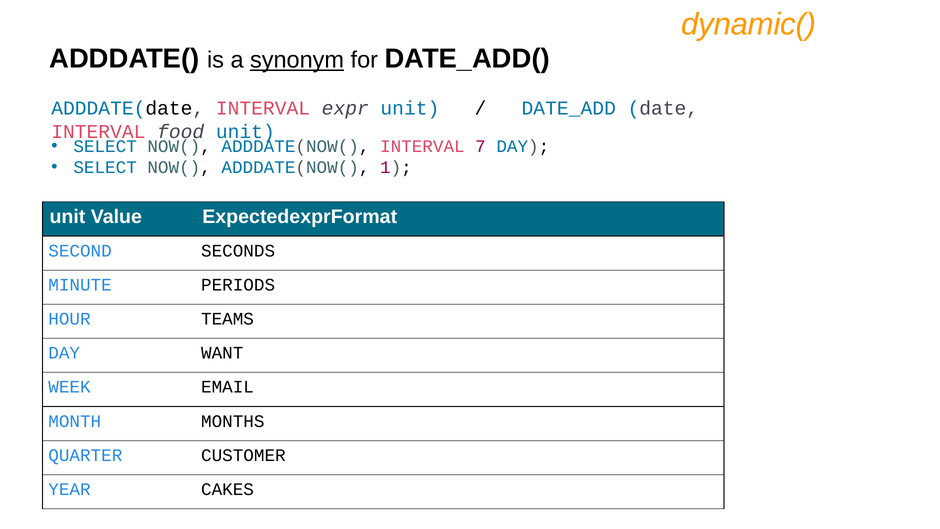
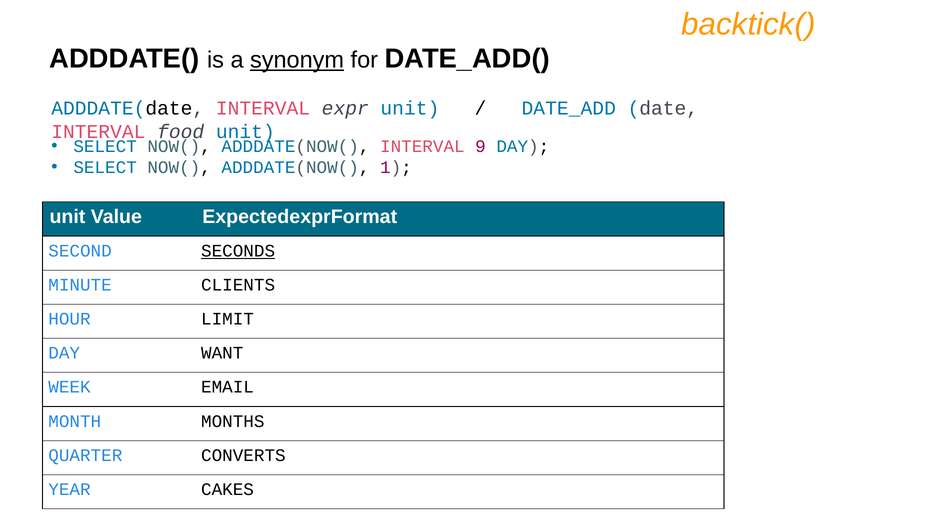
dynamic(: dynamic( -> backtick( (748, 24)
7: 7 -> 9 (481, 146)
SECONDS underline: none -> present (238, 251)
PERIODS: PERIODS -> CLIENTS (238, 285)
TEAMS: TEAMS -> LIMIT (227, 319)
CUSTOMER: CUSTOMER -> CONVERTS (243, 455)
